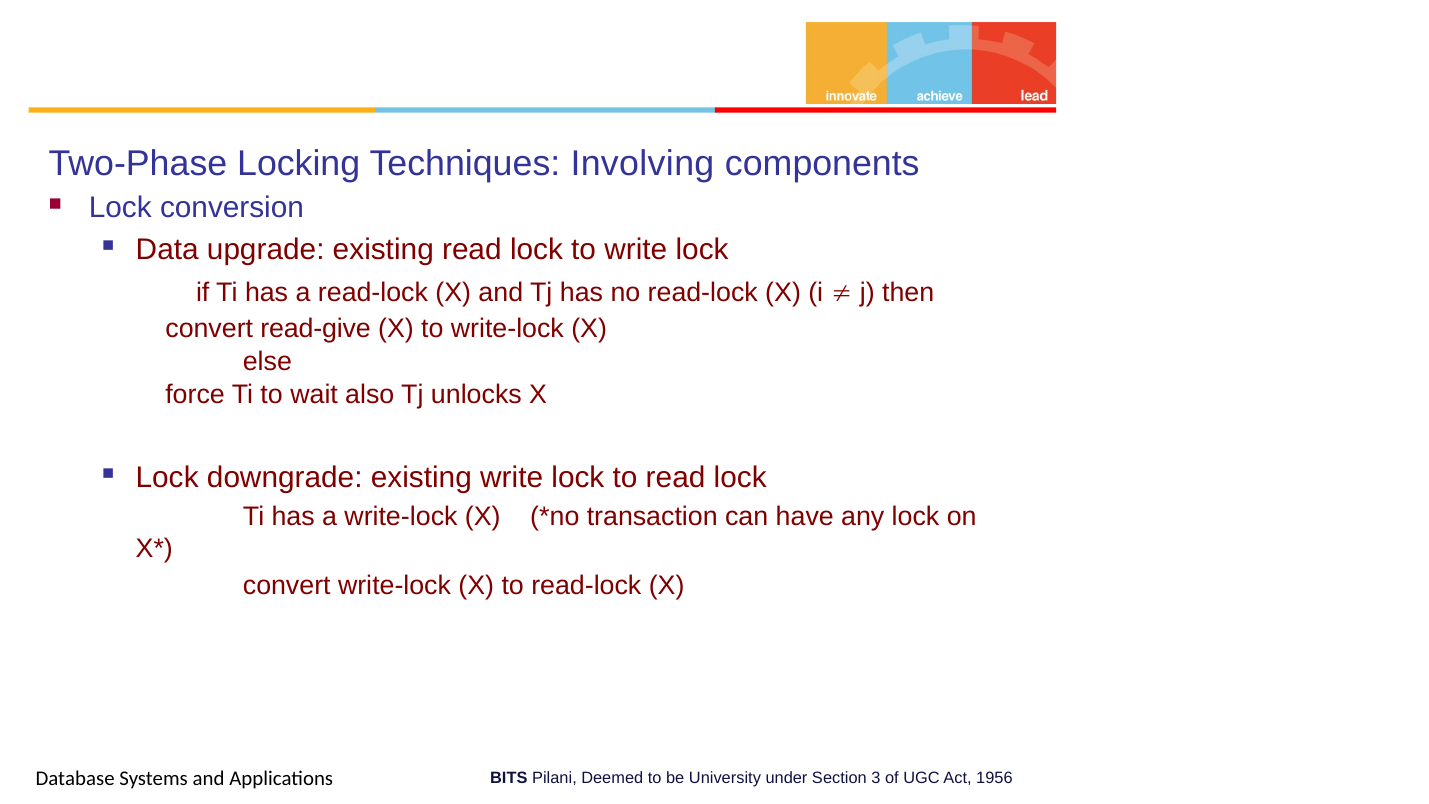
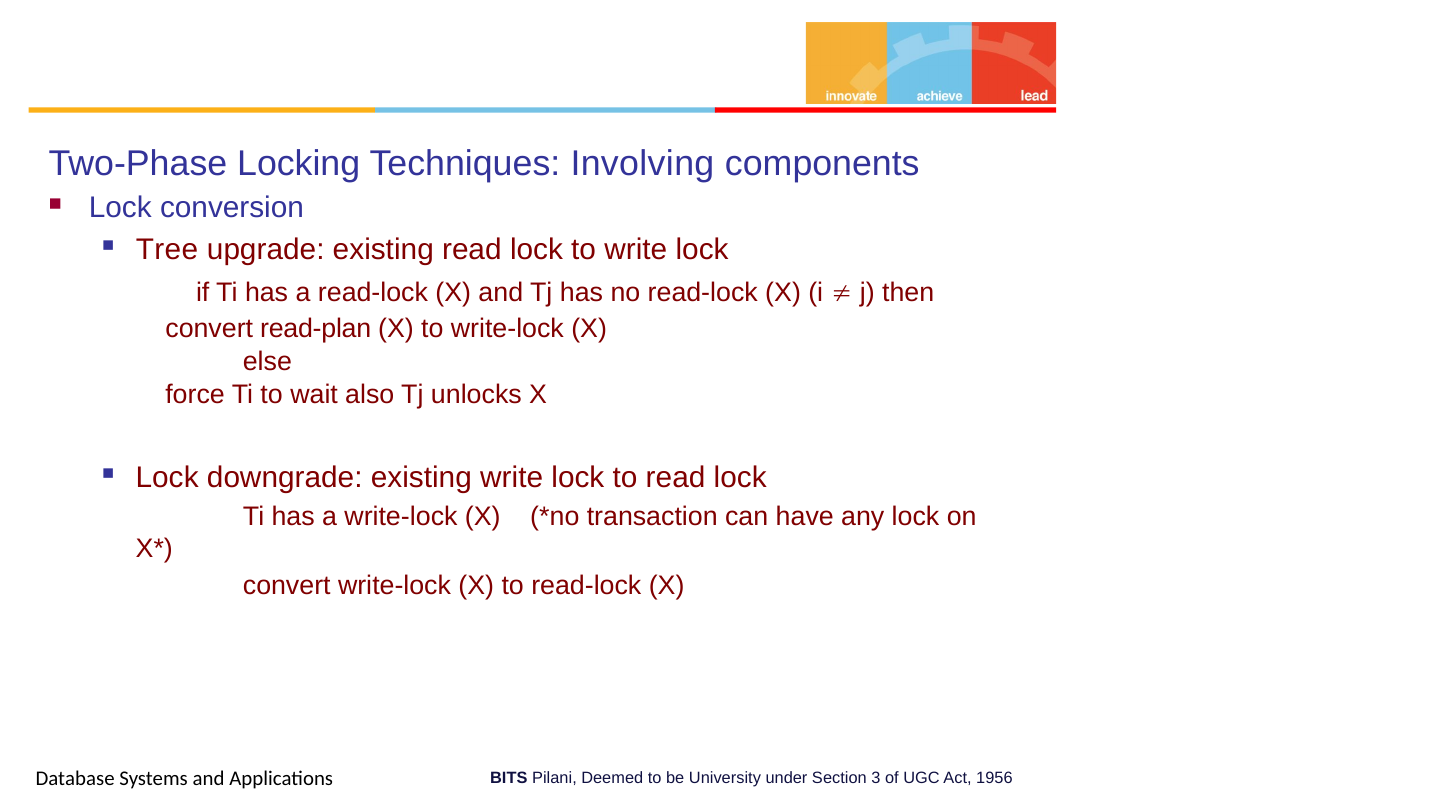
Data: Data -> Tree (167, 250)
read-give: read-give -> read-plan (316, 328)
